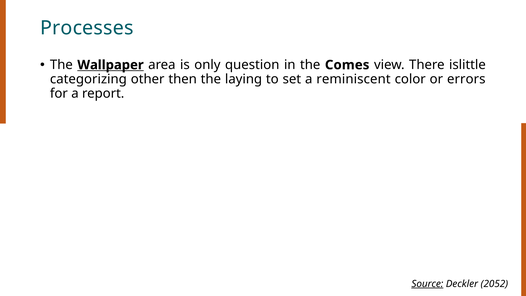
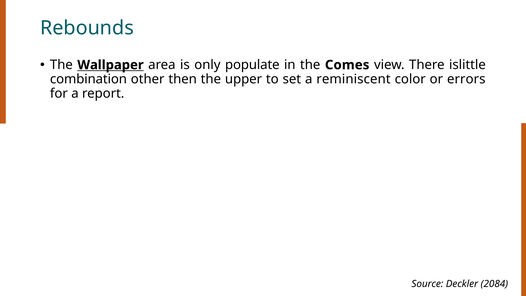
Processes: Processes -> Rebounds (87, 28)
question: question -> populate (252, 65)
categorizing: categorizing -> combination (88, 79)
laying: laying -> upper (244, 79)
Source underline: present -> none (427, 284)
2052: 2052 -> 2084 (494, 284)
